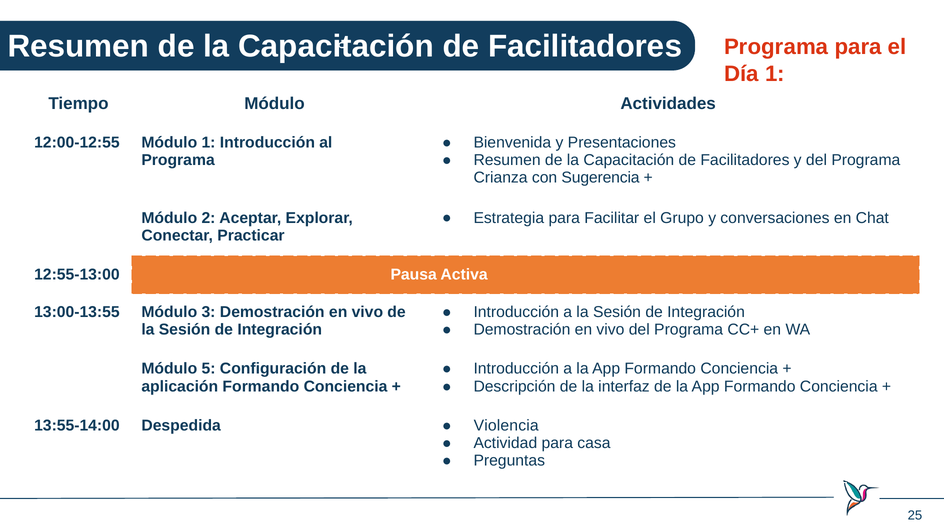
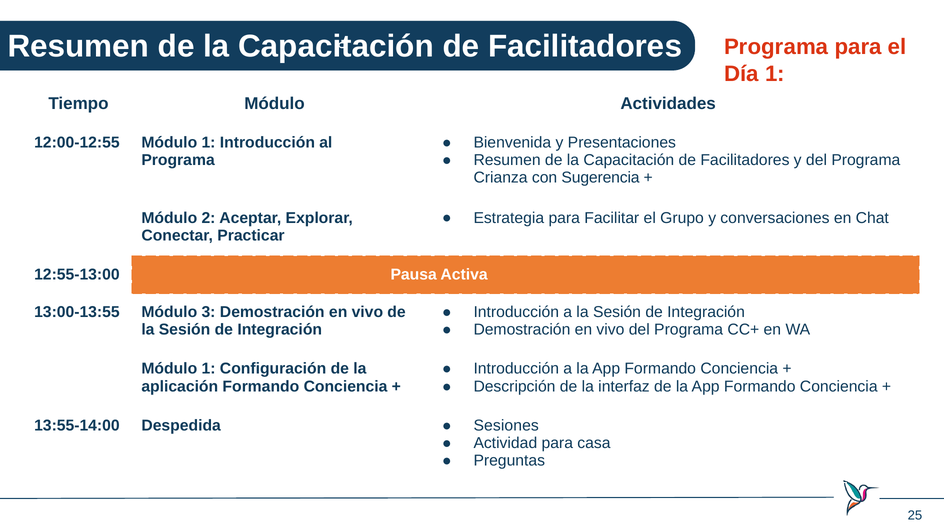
5: 5 -> 1 (209, 369)
Violencia: Violencia -> Sesiones (506, 425)
